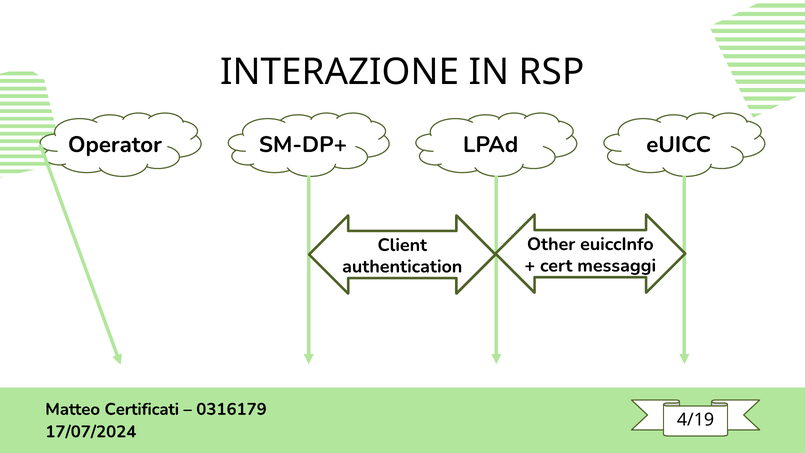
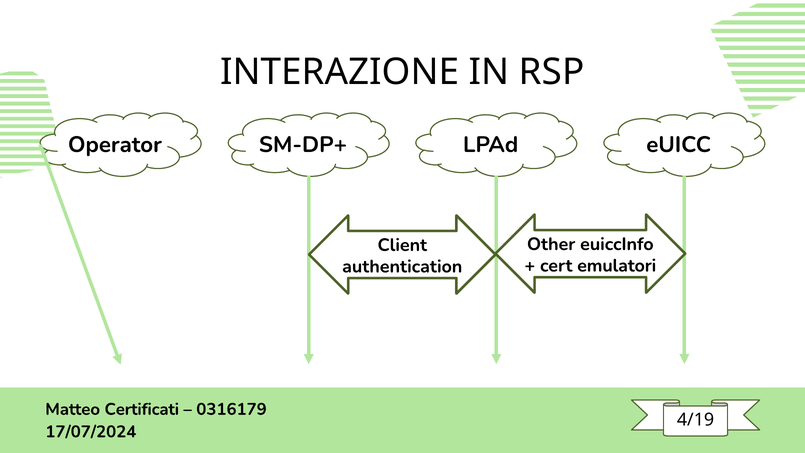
messaggi: messaggi -> emulatori (617, 265)
